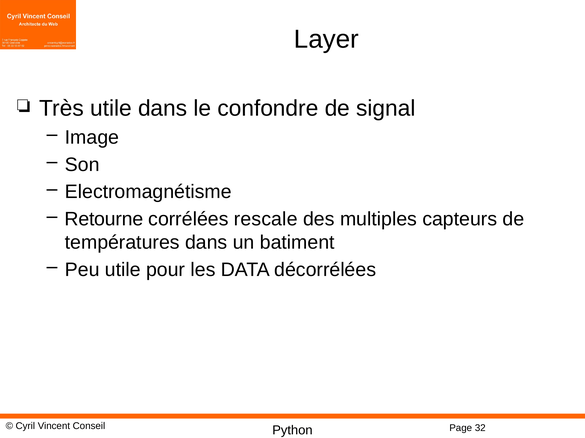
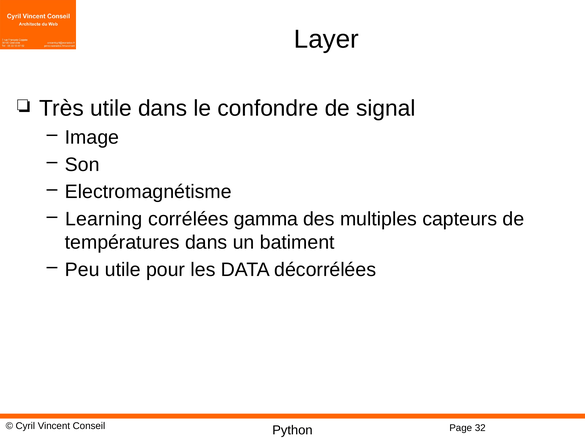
Retourne: Retourne -> Learning (104, 219)
rescale: rescale -> gamma (266, 219)
